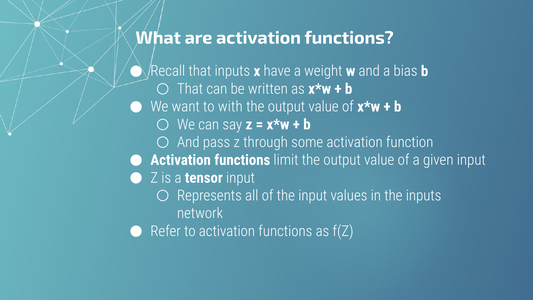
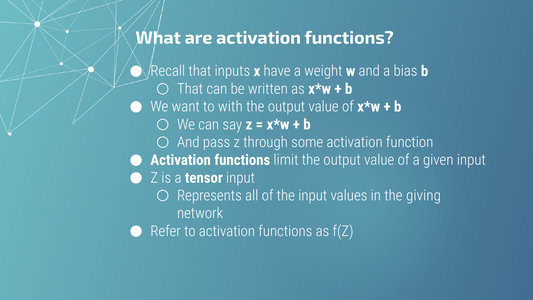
the inputs: inputs -> giving (424, 195)
